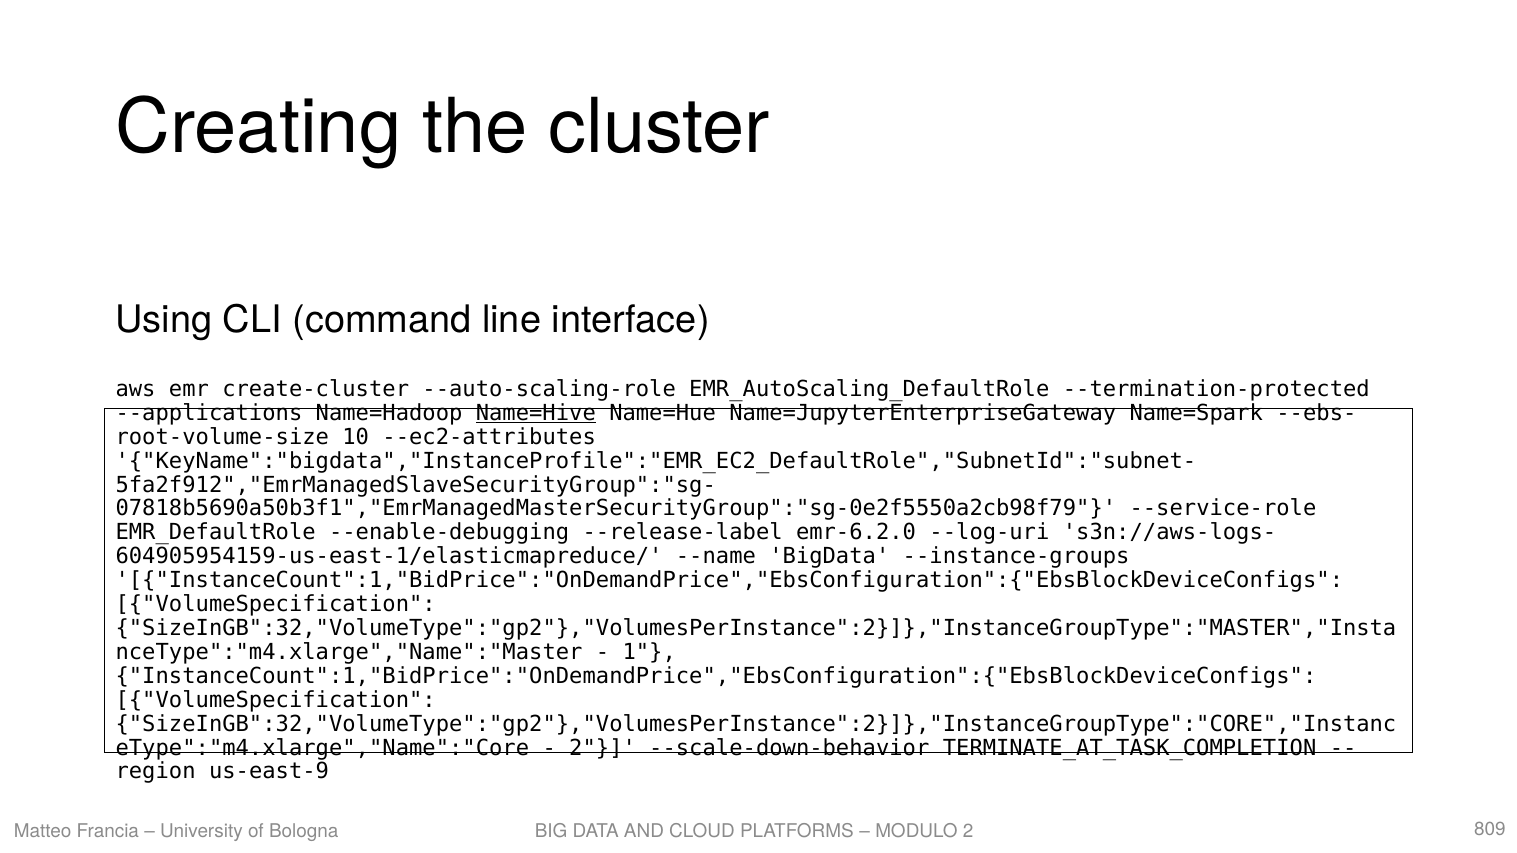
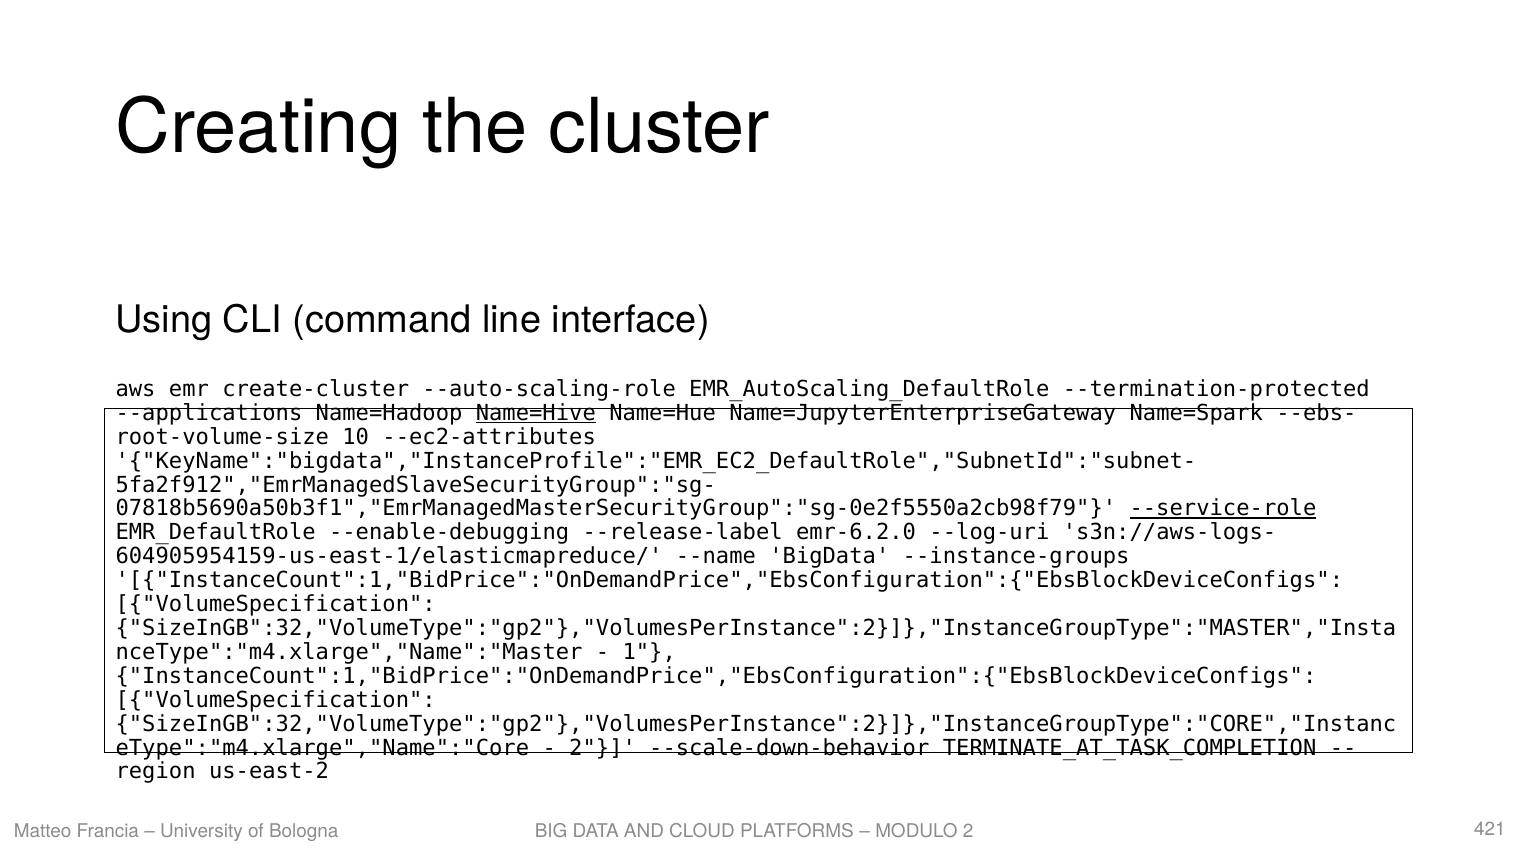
--service-role underline: none -> present (1223, 509)
us-east-9: us-east-9 -> us-east-2 (269, 772)
809: 809 -> 421 (1490, 830)
